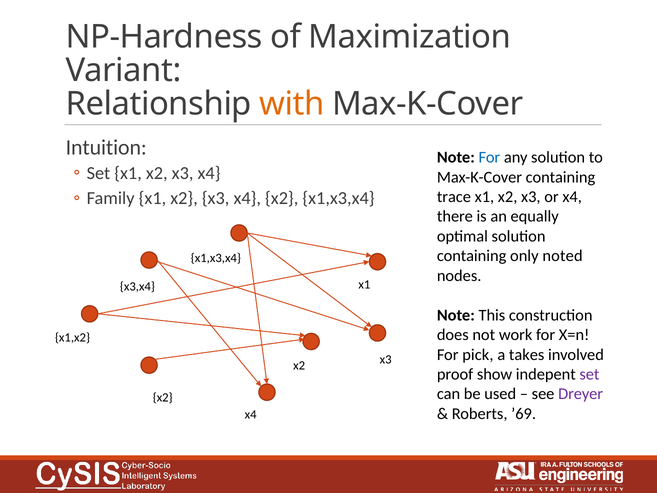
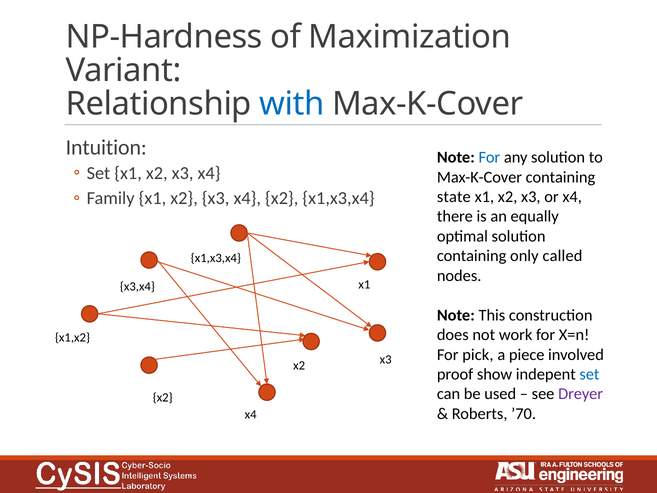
with colour: orange -> blue (292, 104)
trace: trace -> state (454, 197)
noted: noted -> called (563, 256)
takes: takes -> piece (527, 354)
set colour: purple -> blue (589, 374)
’69: ’69 -> ’70 (524, 414)
